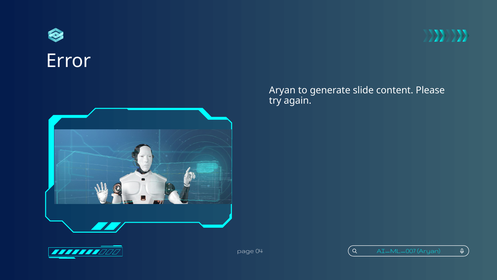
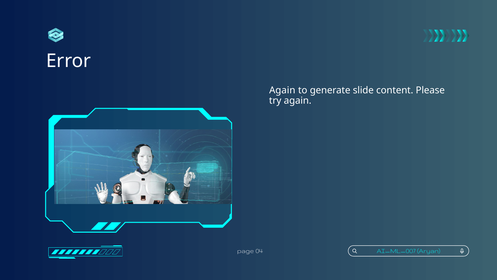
Aryan: Aryan -> Again (282, 90)
